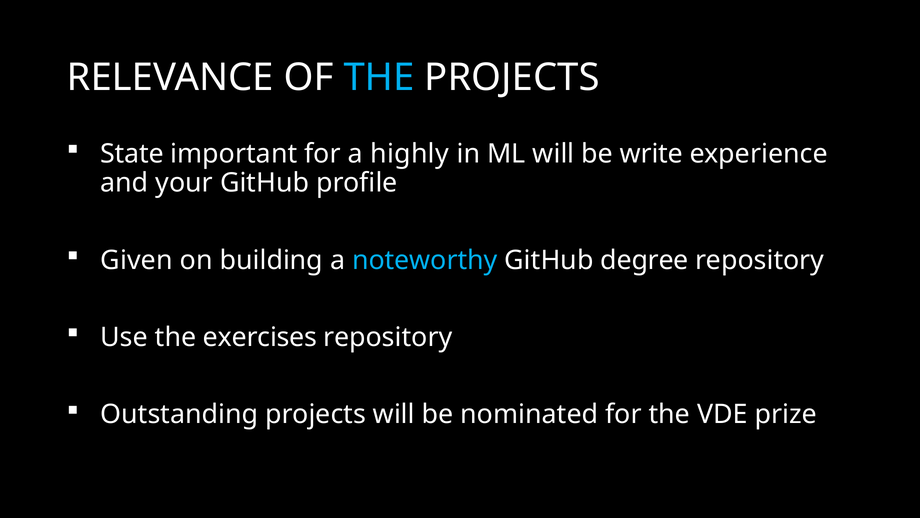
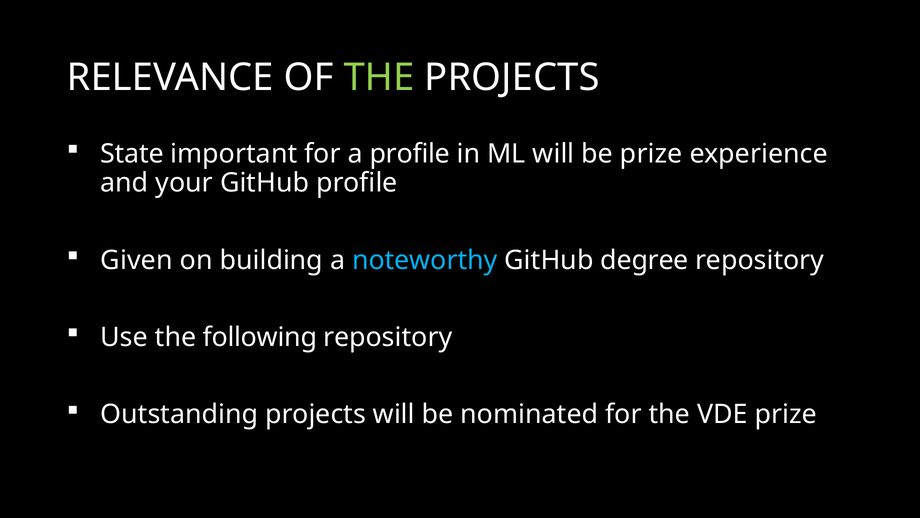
THE colour: light blue -> light green (379, 77)
a highly: highly -> profile (410, 154)
be write: write -> prize (651, 154)
exercises: exercises -> following (260, 337)
